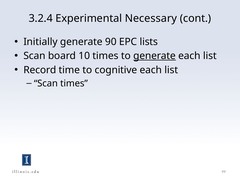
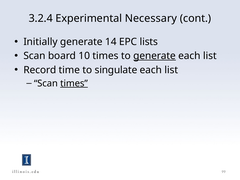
90: 90 -> 14 (111, 42)
cognitive: cognitive -> singulate (116, 70)
times underline: none -> present (74, 83)
